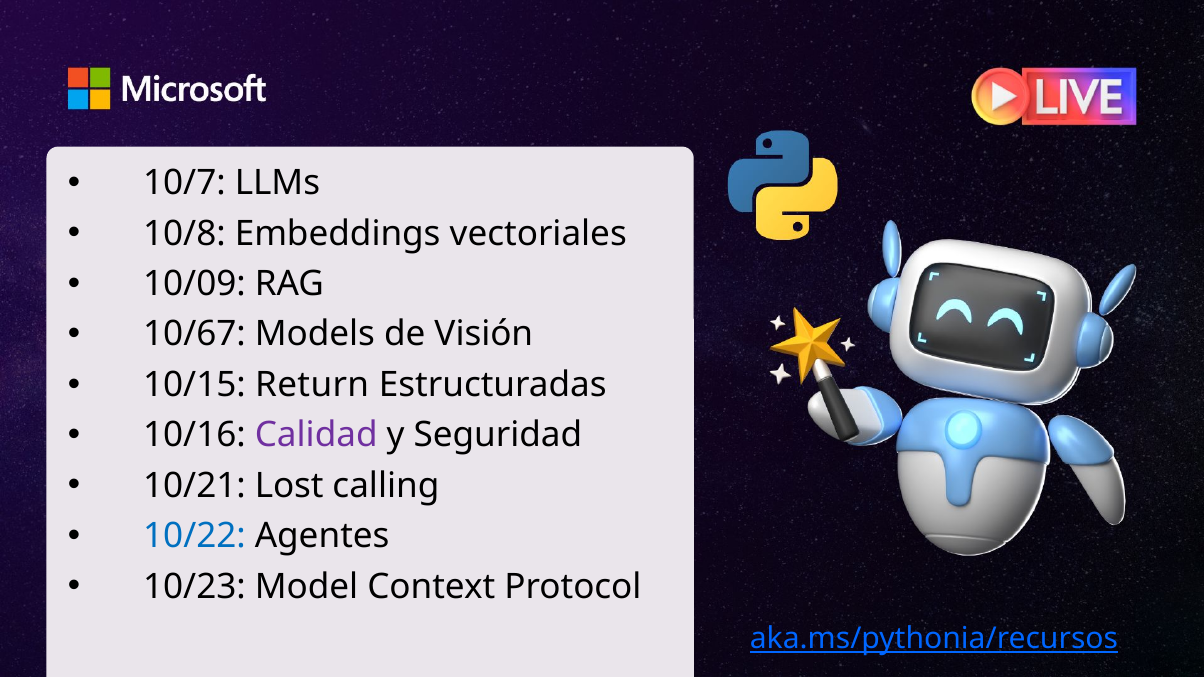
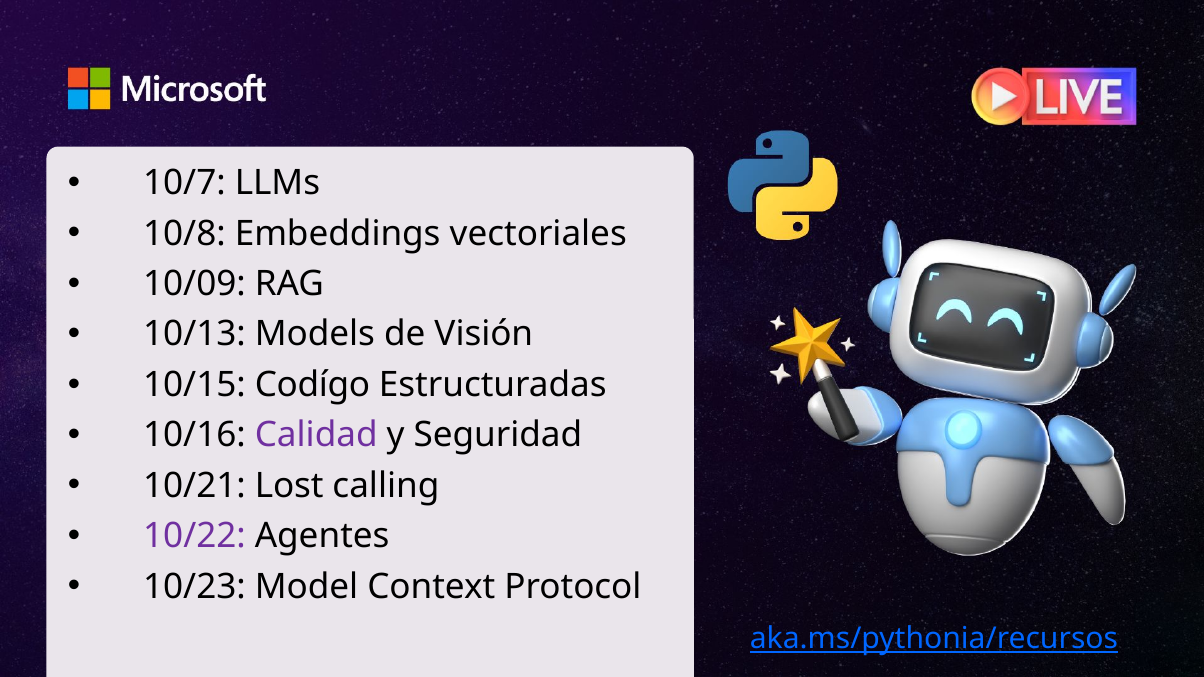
10/67: 10/67 -> 10/13 (194, 334)
Return: Return -> Codígo (312, 385)
10/22 colour: blue -> purple (194, 536)
